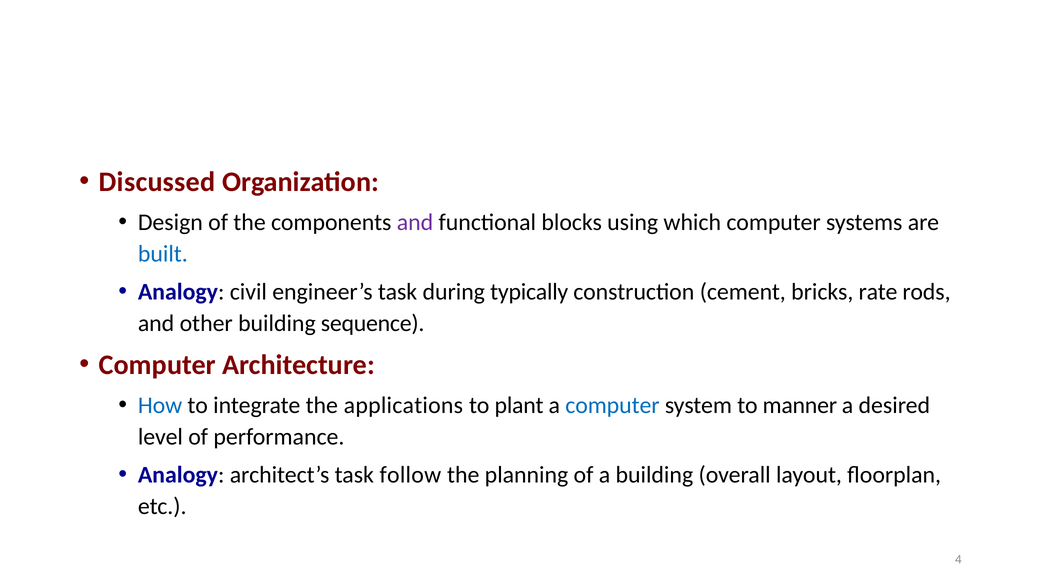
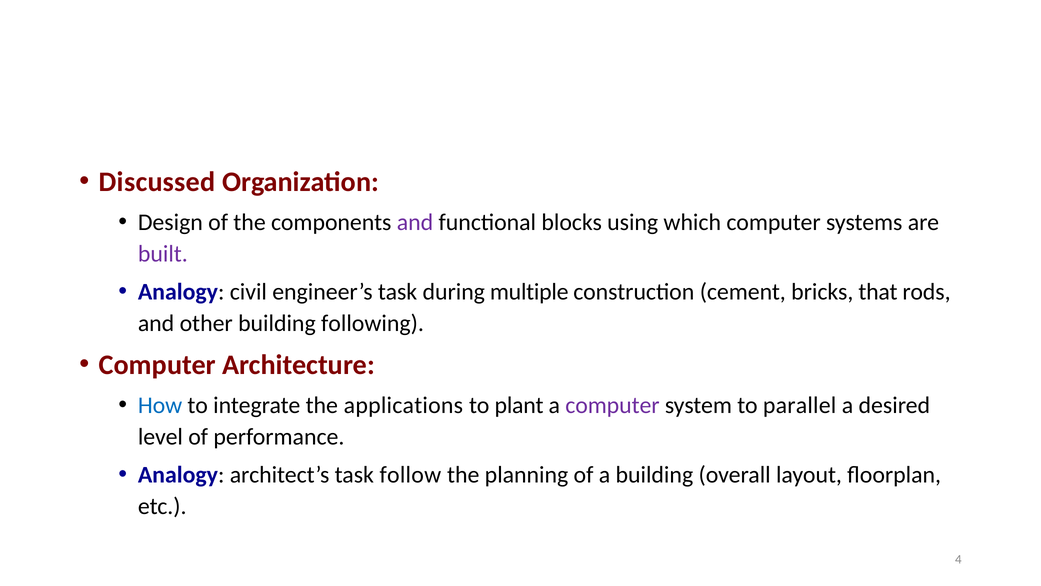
built colour: blue -> purple (163, 254)
typically: typically -> multiple (529, 292)
rate: rate -> that (878, 292)
sequence: sequence -> following (372, 323)
computer colour: blue -> purple (612, 405)
manner: manner -> parallel (800, 405)
